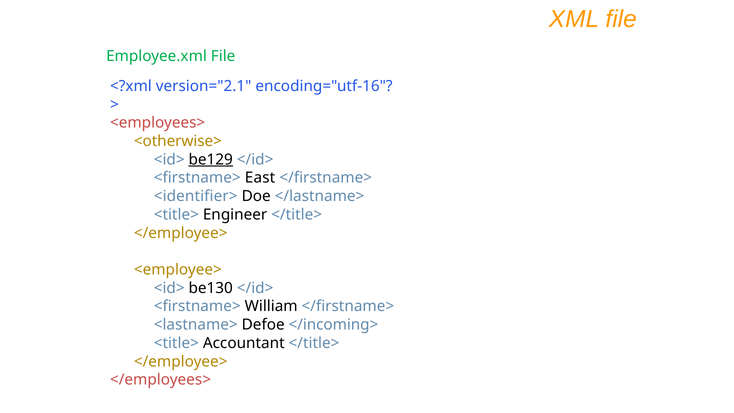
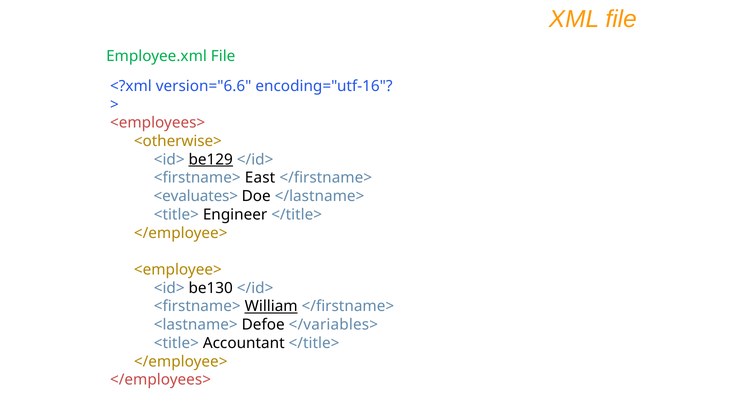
version="2.1: version="2.1 -> version="6.6 (204, 86)
<identifier>: <identifier> -> <evaluates> (196, 196)
William underline: none -> present (271, 306)
</incoming>: </incoming> -> </variables> (333, 325)
